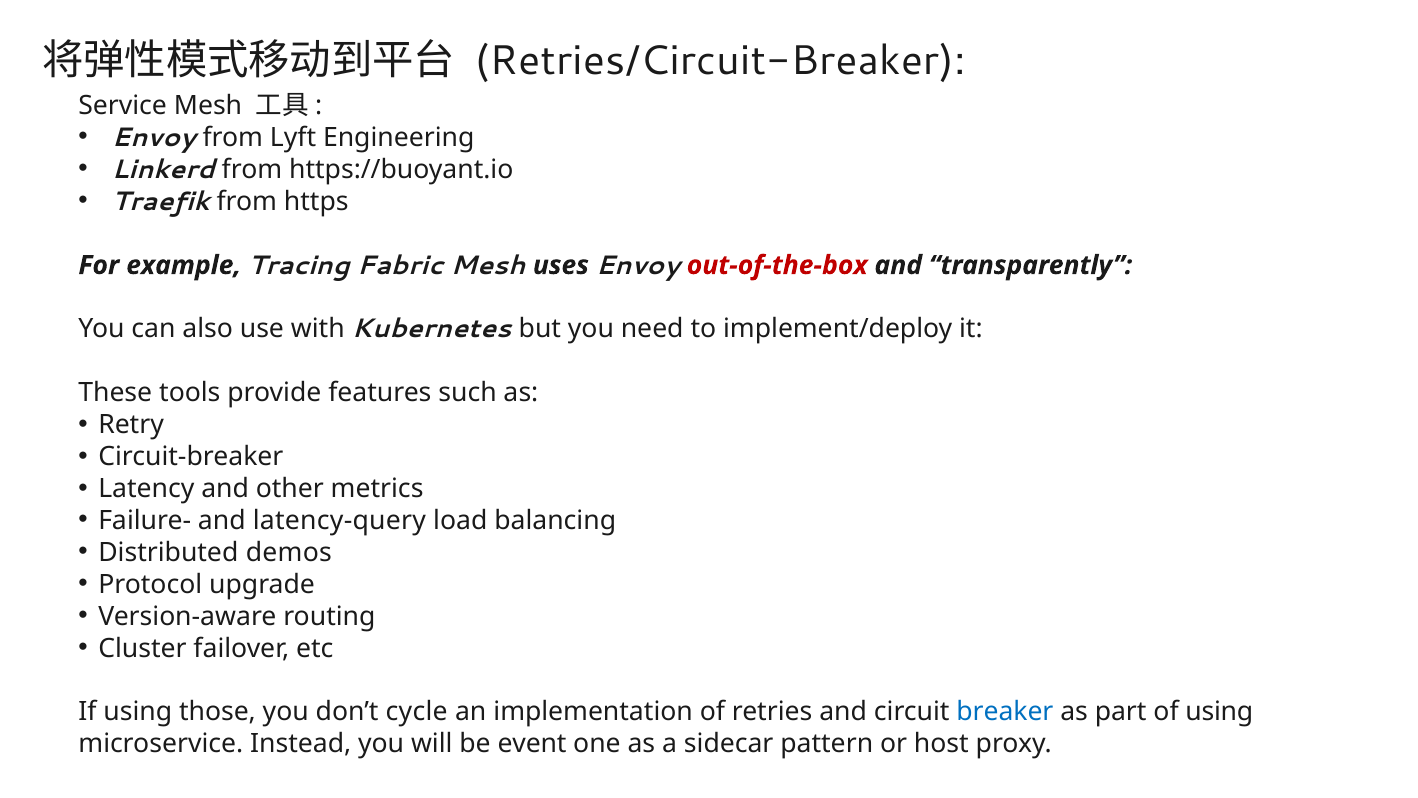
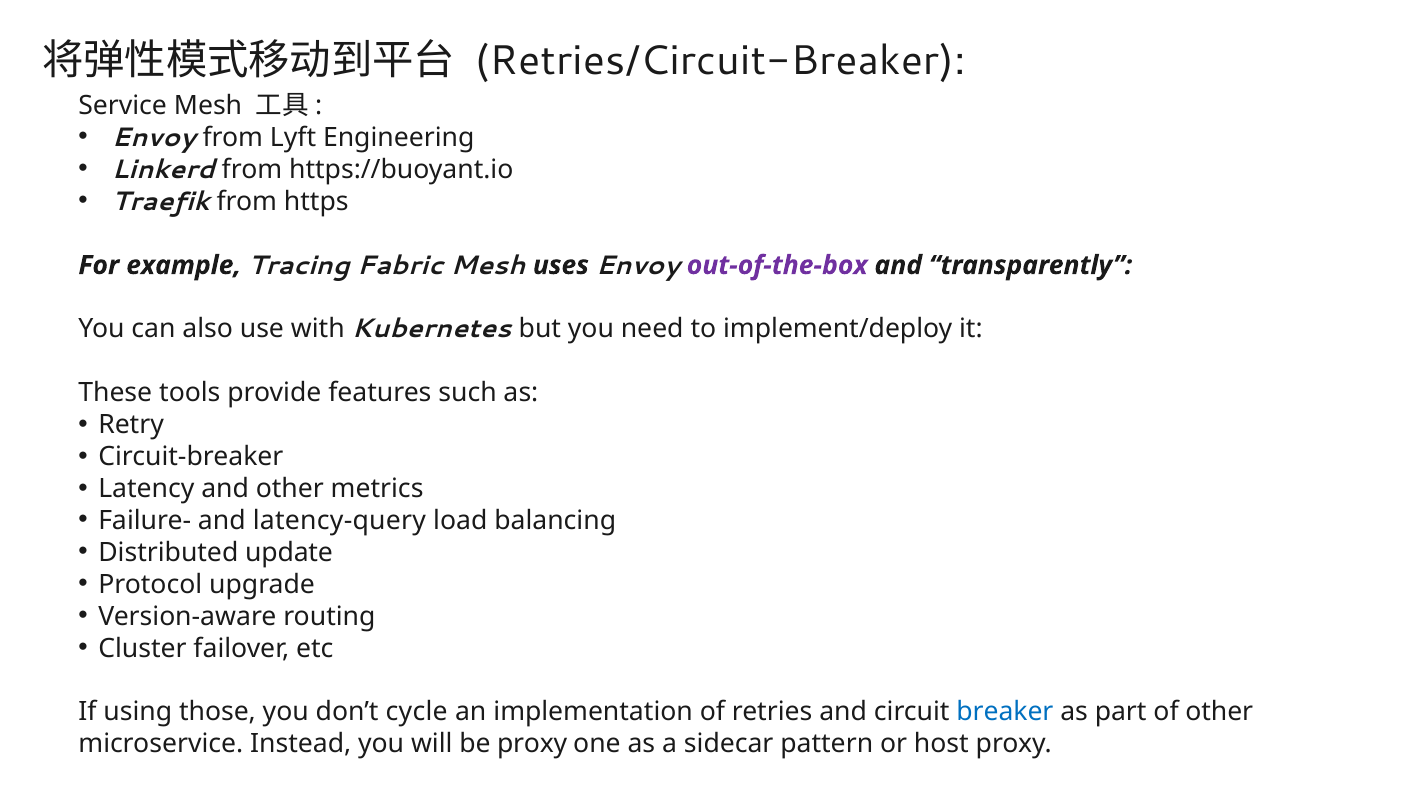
out-of-the-box colour: red -> purple (777, 265)
demos: demos -> update (289, 552)
of using: using -> other (1219, 712)
be event: event -> proxy (532, 744)
